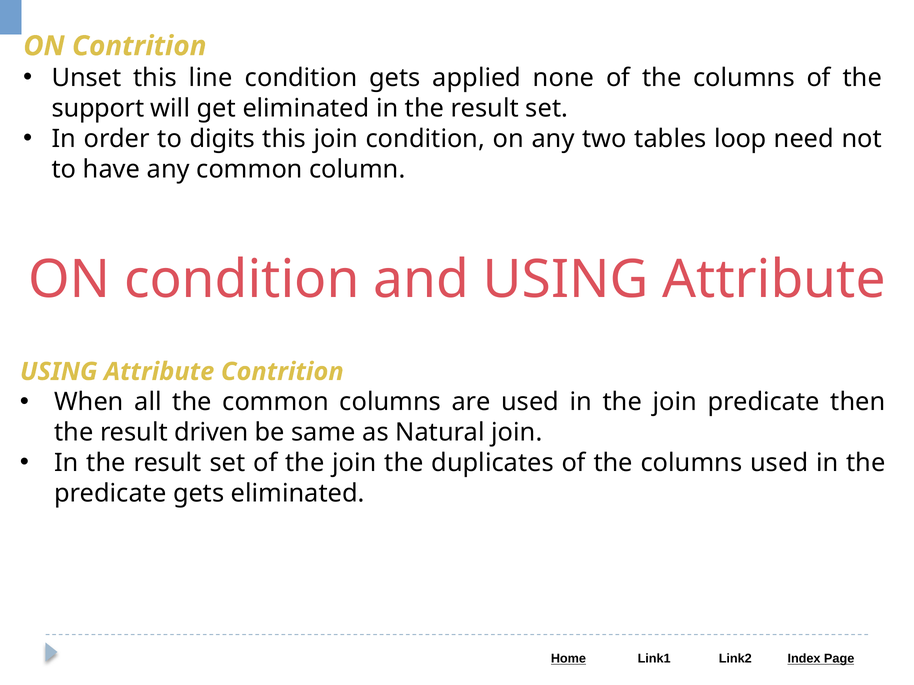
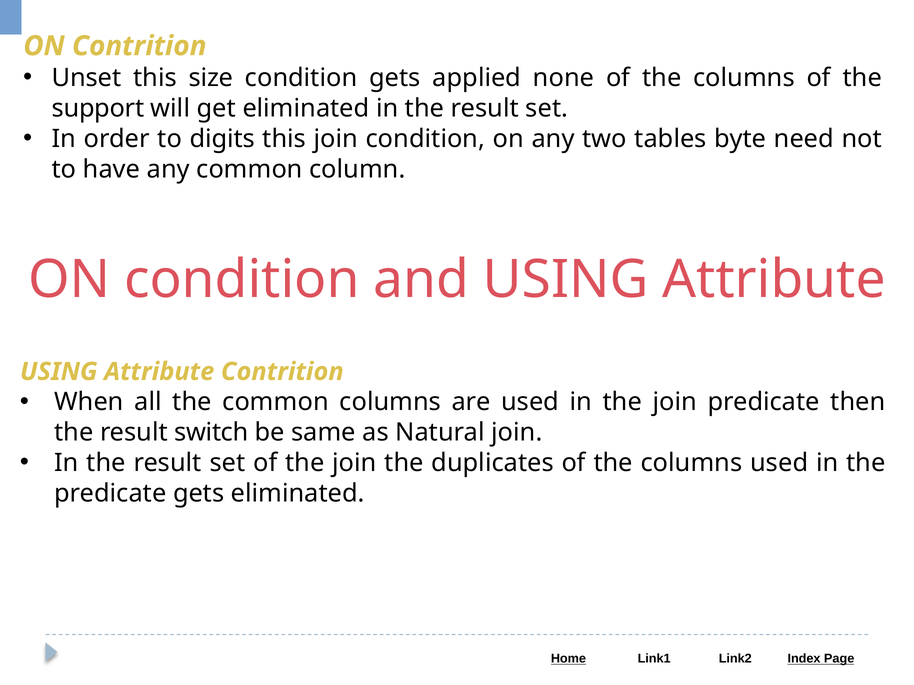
line: line -> size (211, 78)
loop: loop -> byte (740, 139)
driven: driven -> switch (211, 433)
